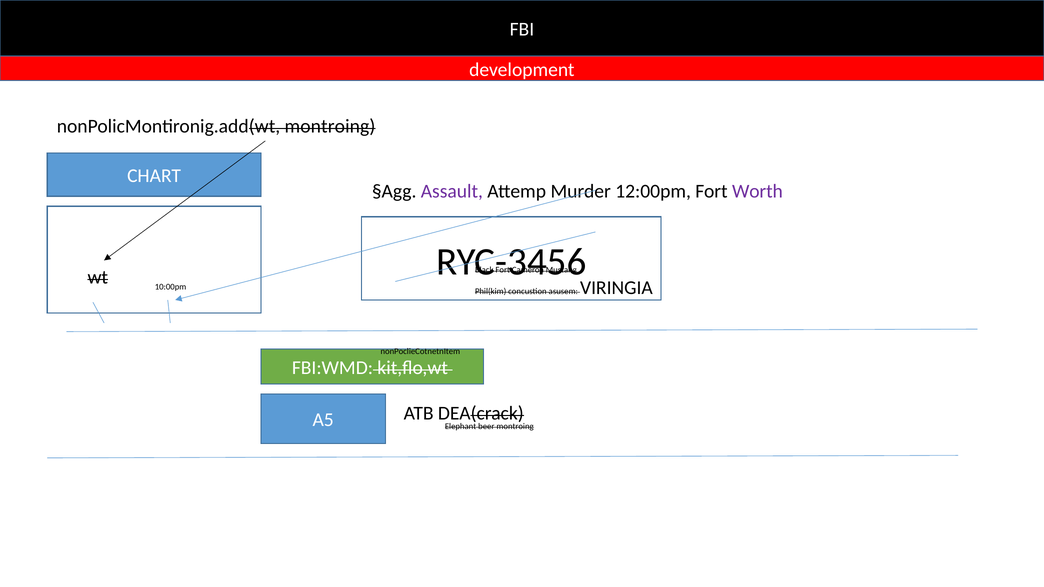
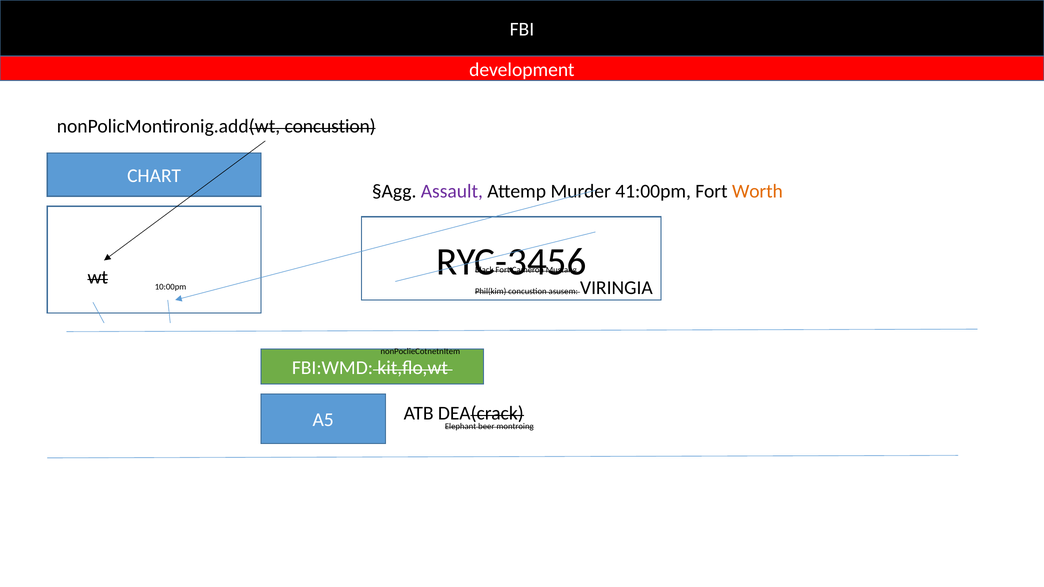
nonPolicMontironig.add(wt montroing: montroing -> concustion (330, 126)
12:00pm: 12:00pm -> 41:00pm (653, 192)
Worth colour: purple -> orange (757, 192)
